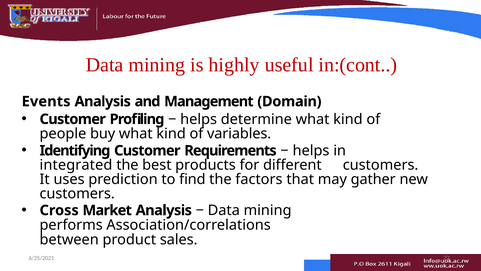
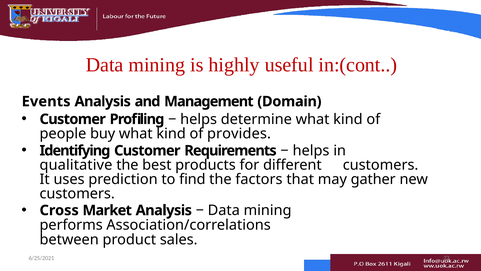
variables: variables -> provides (239, 134)
integrated: integrated -> qualitative (76, 165)
